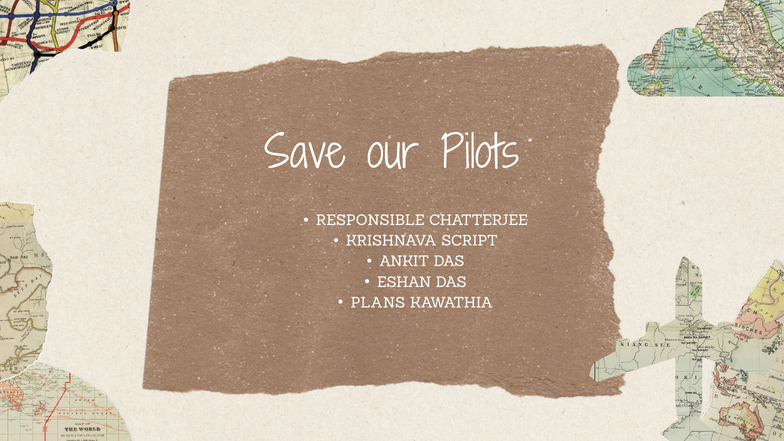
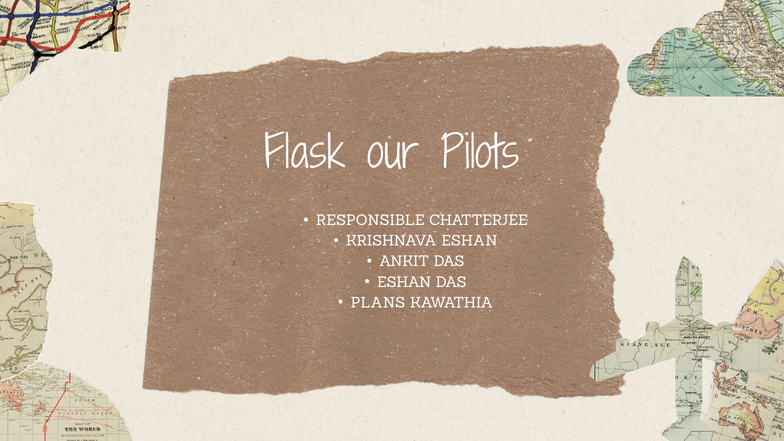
Save: Save -> Flask (305, 154)
KRISHNAVA SCRIPT: SCRIPT -> ESHAN (469, 241)
